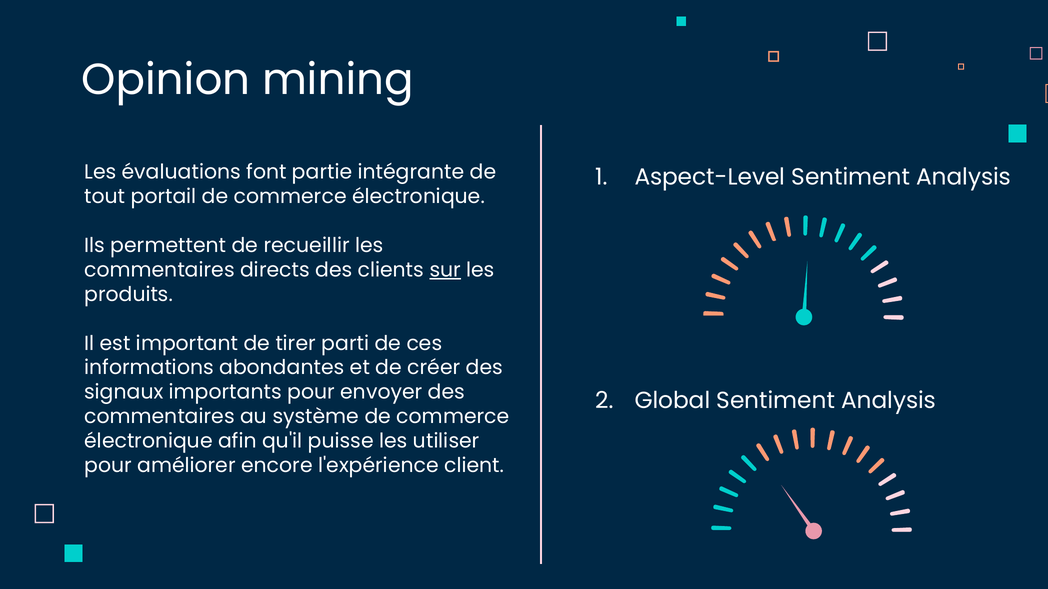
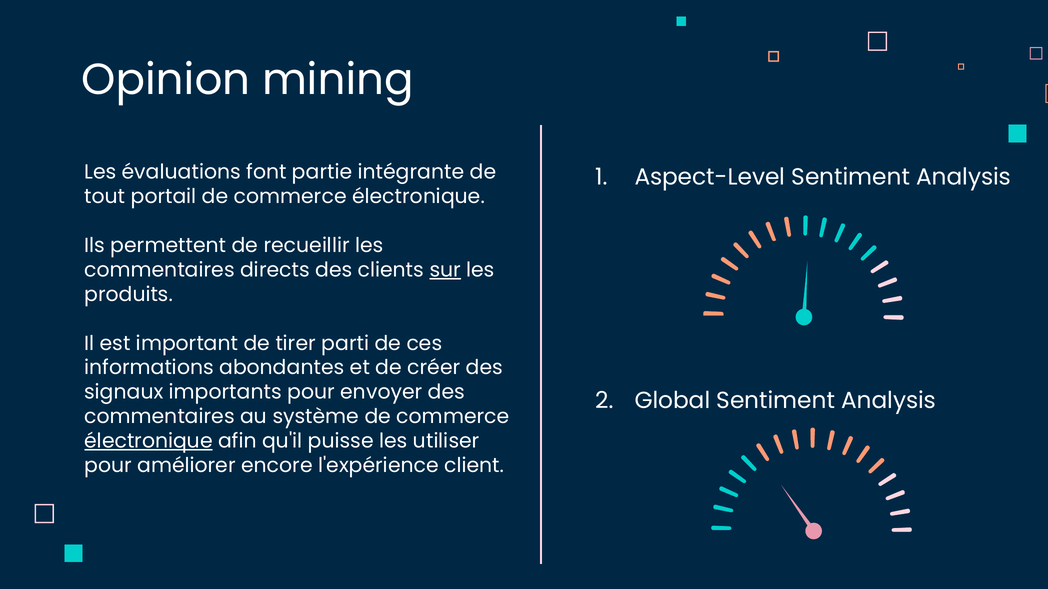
électronique underline: none -> present (149, 441)
